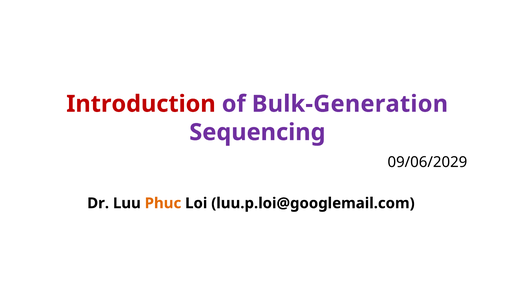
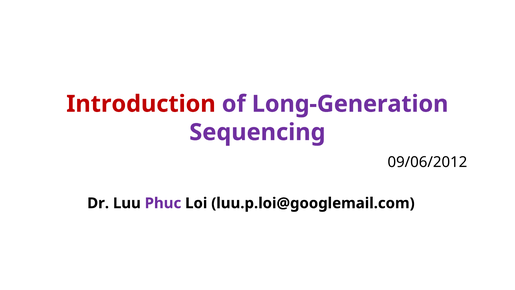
Bulk-Generation: Bulk-Generation -> Long-Generation (350, 104)
09/06/2029: 09/06/2029 -> 09/06/2012 (427, 162)
Phuc colour: orange -> purple (163, 203)
